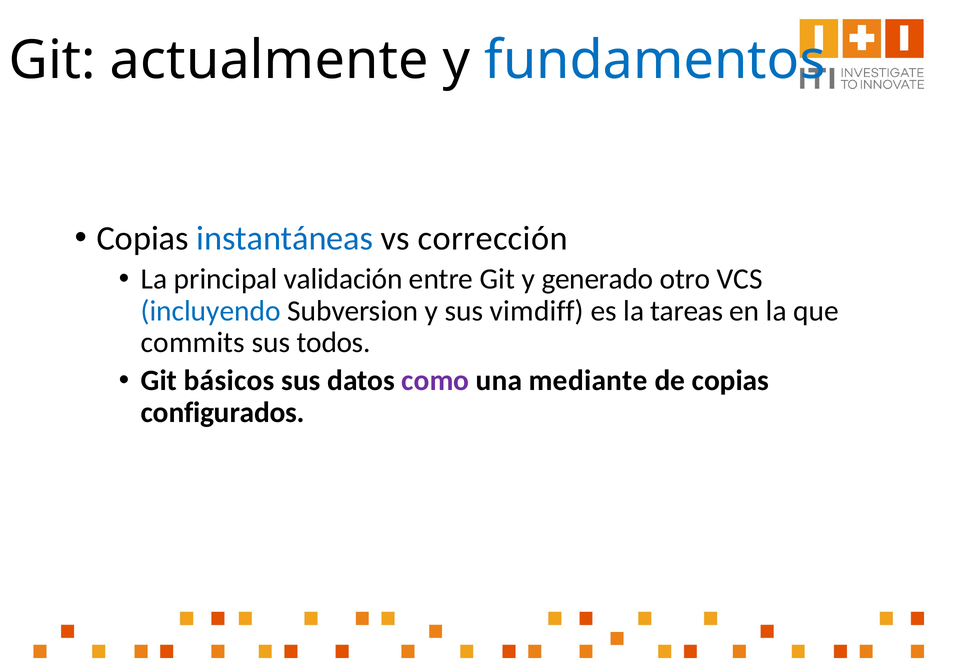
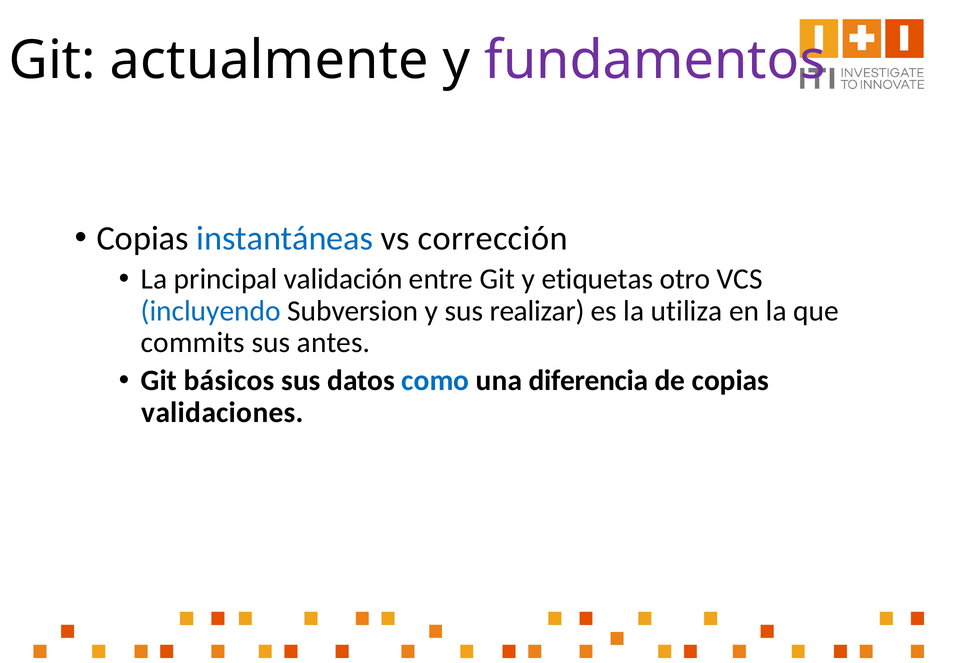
fundamentos colour: blue -> purple (655, 60)
generado: generado -> etiquetas (597, 279)
vimdiff: vimdiff -> realizar (537, 311)
tareas: tareas -> utiliza (687, 311)
todos: todos -> antes (334, 343)
como colour: purple -> blue (435, 380)
mediante: mediante -> diferencia (588, 380)
configurados: configurados -> validaciones (223, 412)
